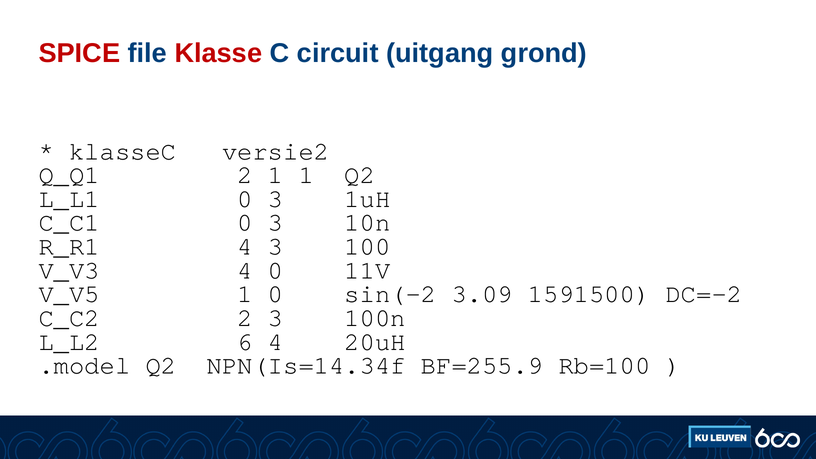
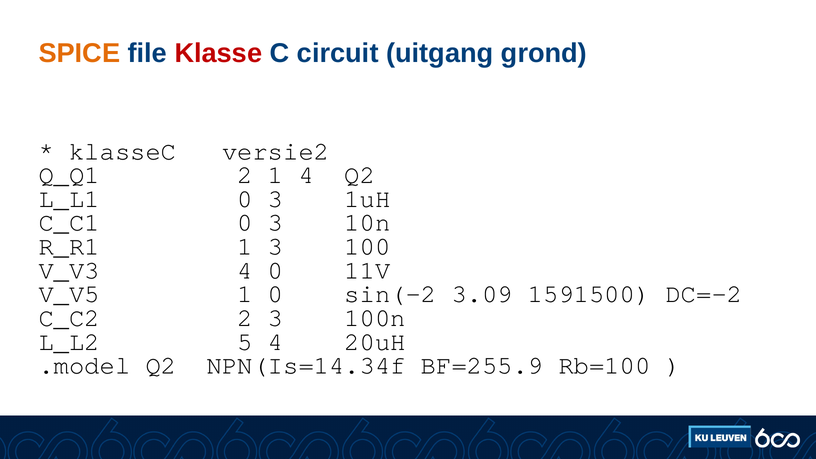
SPICE colour: red -> orange (79, 53)
1 1: 1 -> 4 (306, 175)
R_R1 4: 4 -> 1 (245, 246)
6: 6 -> 5 (245, 342)
